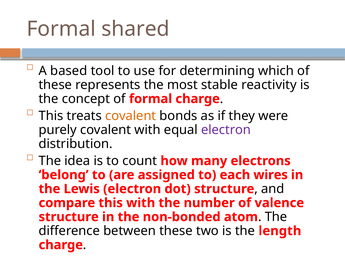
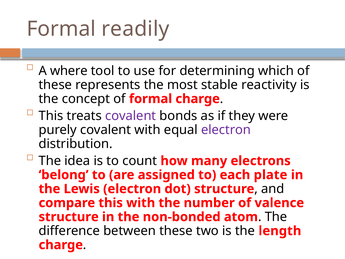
shared: shared -> readily (135, 29)
based: based -> where (69, 71)
covalent colour: orange -> purple (131, 116)
wires: wires -> plate (271, 175)
